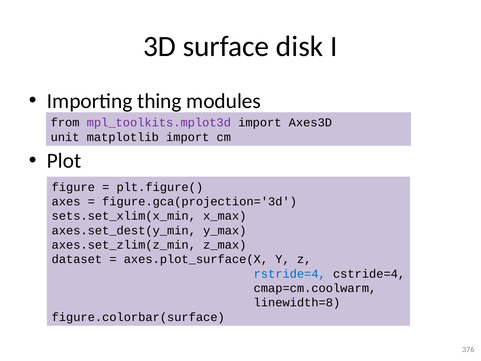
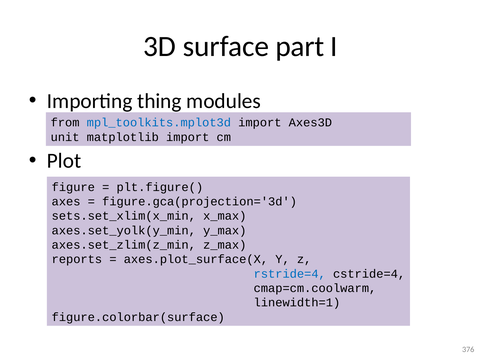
disk: disk -> part (300, 47)
mpl_toolkits.mplot3d colour: purple -> blue (159, 123)
axes.set_dest(y_min: axes.set_dest(y_min -> axes.set_yolk(y_min (124, 230)
dataset: dataset -> reports (77, 259)
linewidth=8: linewidth=8 -> linewidth=1 (297, 302)
